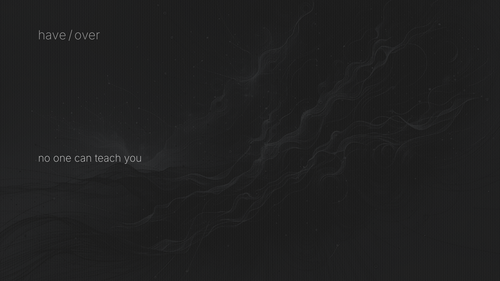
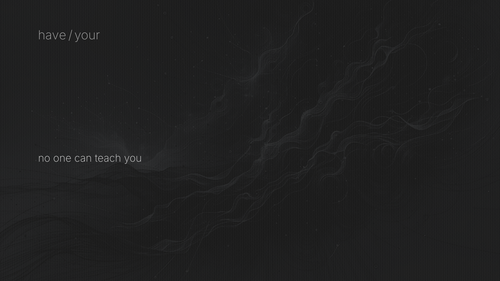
over: over -> your (87, 35)
